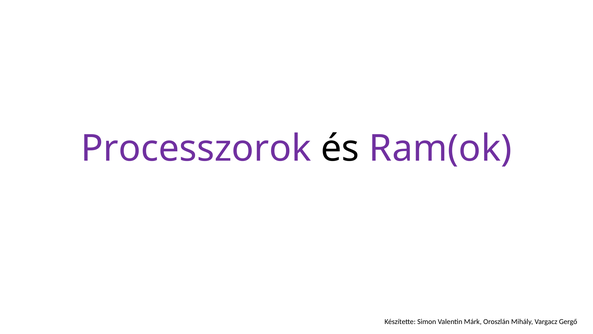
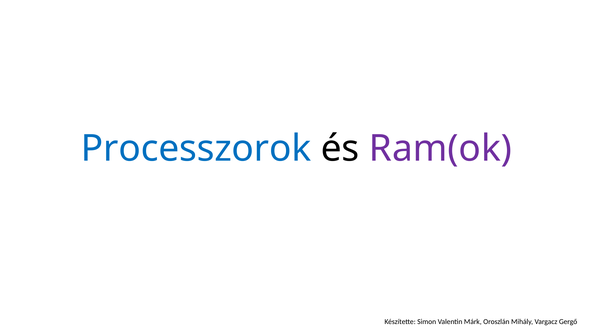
Processzorok colour: purple -> blue (196, 148)
